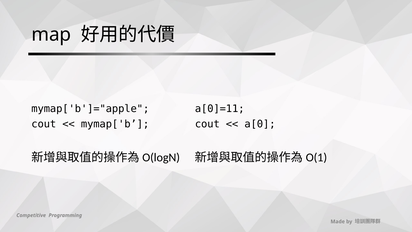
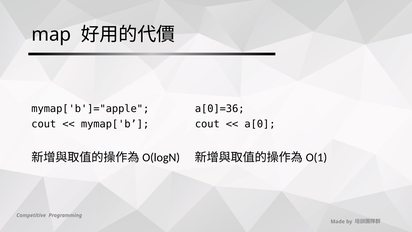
a[0]=11: a[0]=11 -> a[0]=36 (220, 109)
